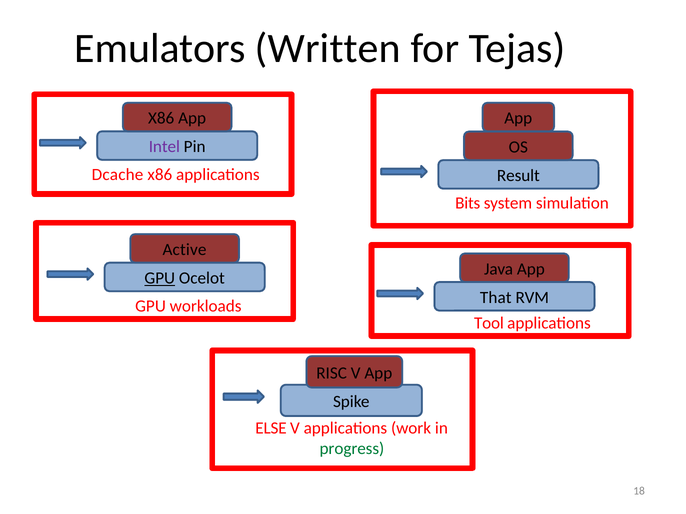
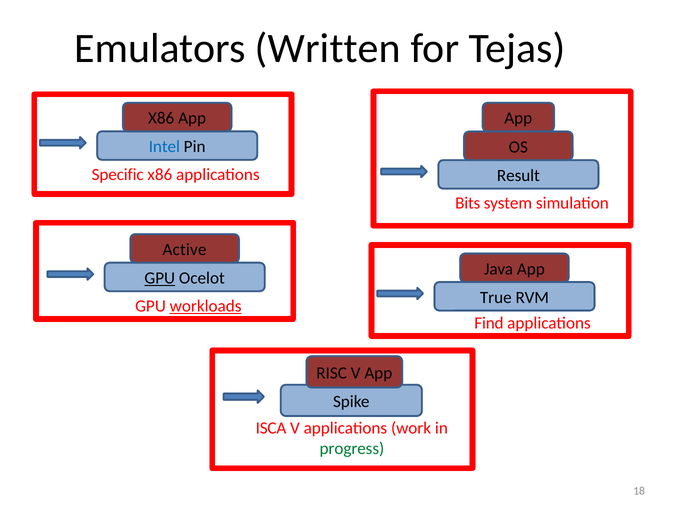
Intel colour: purple -> blue (164, 147)
Dcache: Dcache -> Specific (118, 175)
That: That -> True (496, 298)
workloads underline: none -> present (206, 306)
Tool: Tool -> Find (489, 324)
ELSE: ELSE -> ISCA (271, 429)
